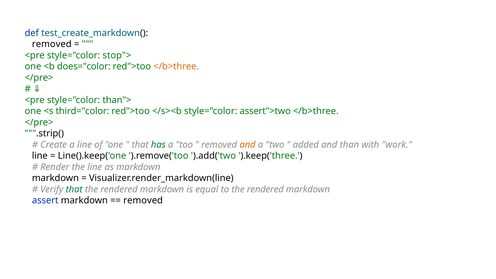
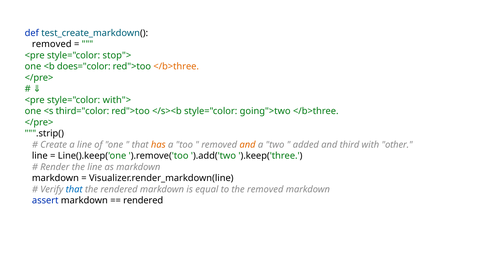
than">: than"> -> with"> (117, 100)
assert">two: assert">two -> going">two (265, 111)
has colour: green -> orange (158, 145)
than: than -> third (350, 145)
work: work -> other (397, 145)
that colour: green -> blue (74, 189)
to the rendered: rendered -> removed (265, 189)
removed: removed -> rendered (143, 200)
